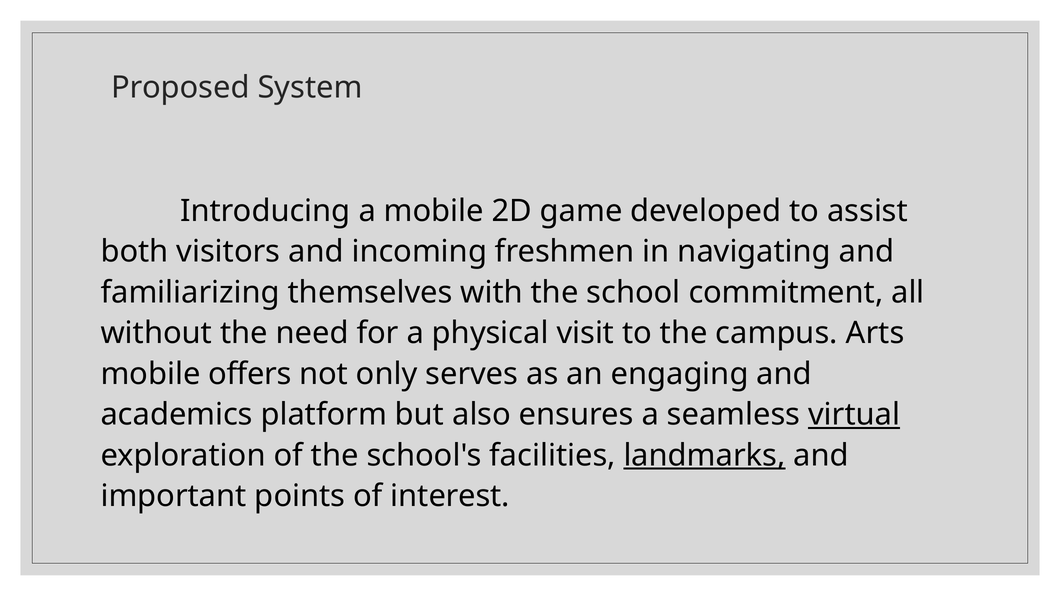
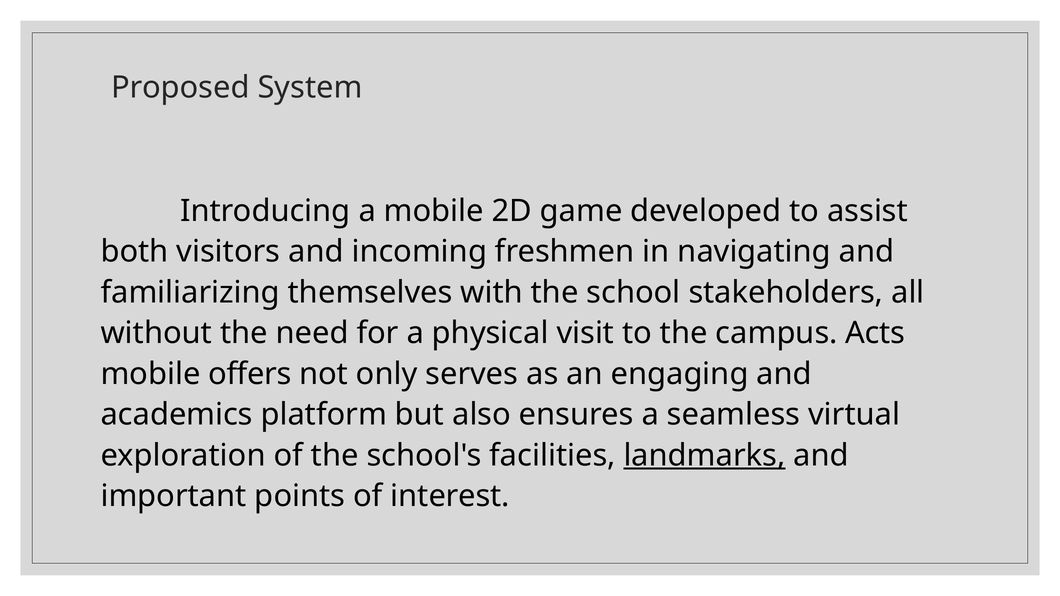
commitment: commitment -> stakeholders (786, 293)
Arts: Arts -> Acts (875, 333)
virtual underline: present -> none (854, 415)
